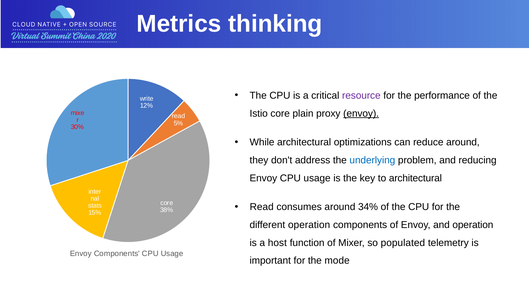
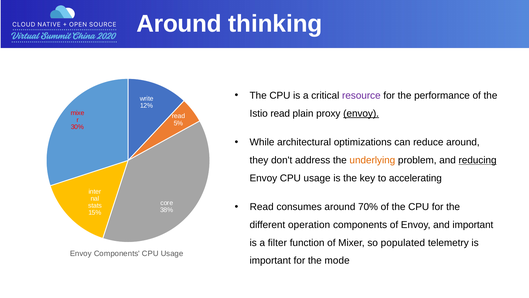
Metrics: Metrics -> Around (179, 24)
Istio core: core -> read (280, 113)
underlying colour: blue -> orange (372, 160)
reducing underline: none -> present (478, 160)
to architectural: architectural -> accelerating (415, 178)
34%: 34% -> 70% (368, 207)
and operation: operation -> important (473, 225)
host: host -> filter (277, 242)
